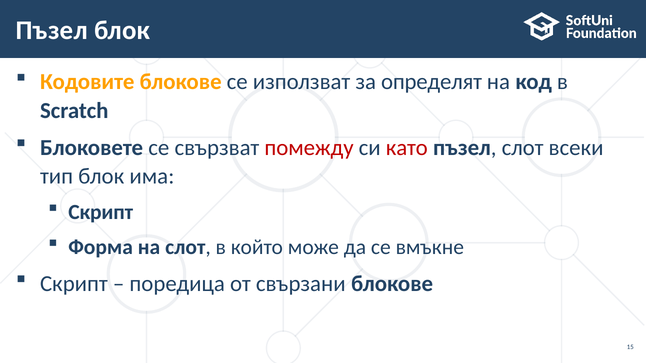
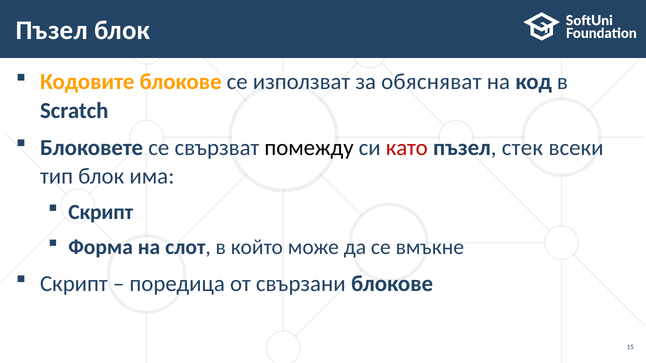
определят: определят -> обясняват (431, 82)
помежду colour: red -> black (309, 148)
пъзел слот: слот -> стек (522, 148)
